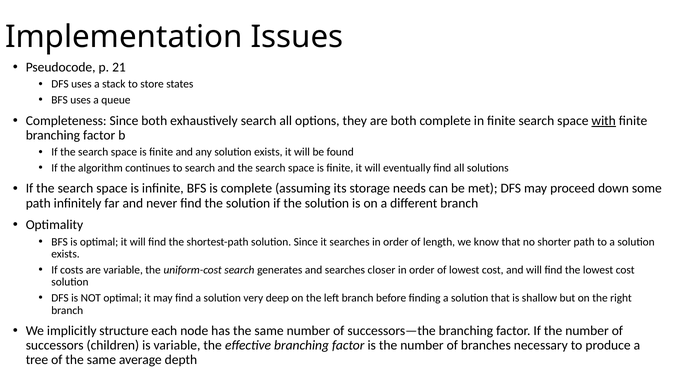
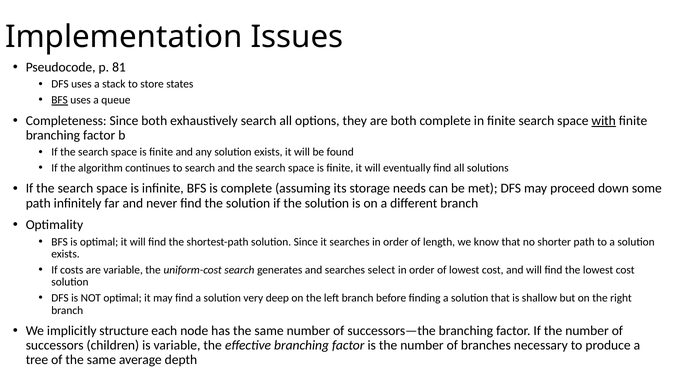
21: 21 -> 81 (119, 67)
BFS underline: none -> present (60, 100)
closer: closer -> select (381, 270)
